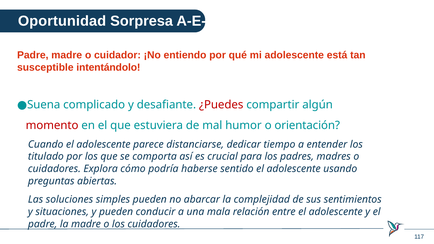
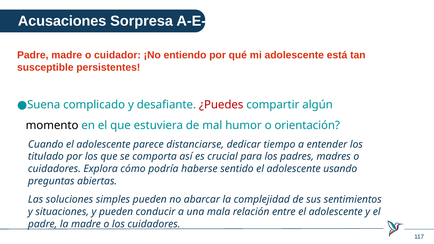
Oportunidad: Oportunidad -> Acusaciones (62, 21)
intentándolo: intentándolo -> persistentes (108, 67)
momento colour: red -> black (52, 125)
